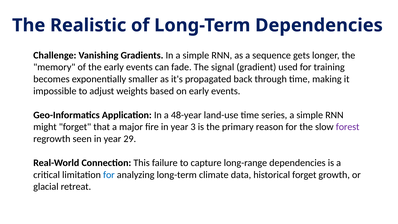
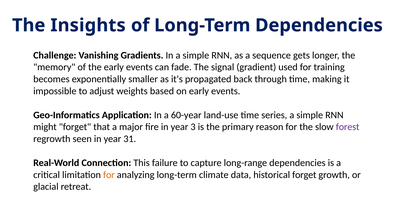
Realistic: Realistic -> Insights (88, 25)
48-year: 48-year -> 60-year (186, 115)
29: 29 -> 31 (130, 139)
for colour: blue -> orange (109, 175)
